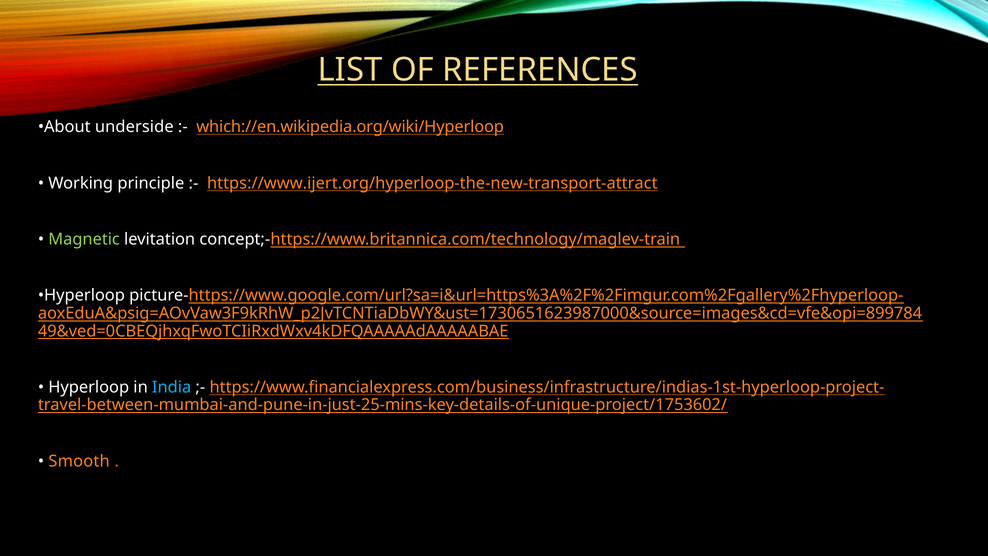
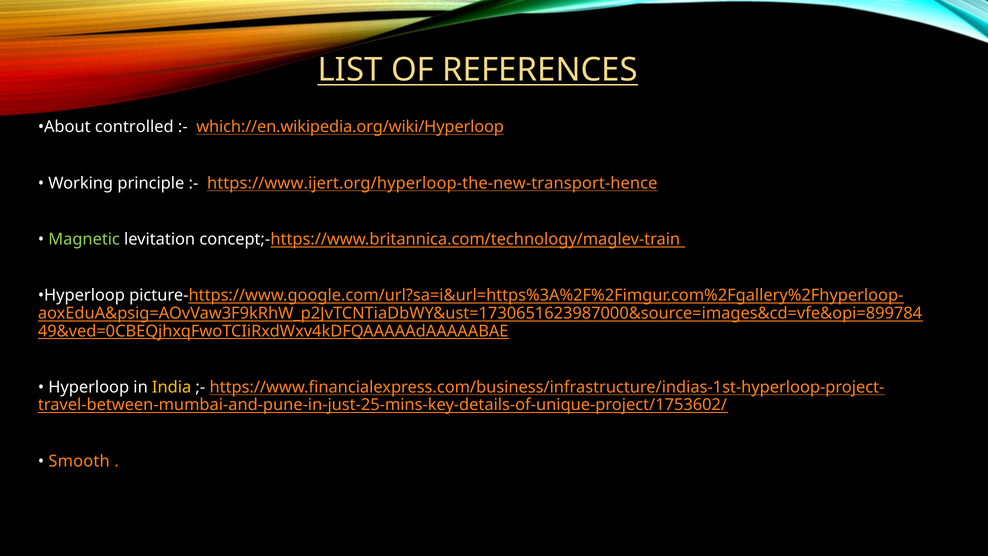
underside: underside -> controlled (134, 127)
https://www.ijert.org/hyperloop-the-new-transport-attract: https://www.ijert.org/hyperloop-the-new-transport-attract -> https://www.ijert.org/hyperloop-the-new-transport-hence (432, 183)
India colour: light blue -> yellow (172, 387)
